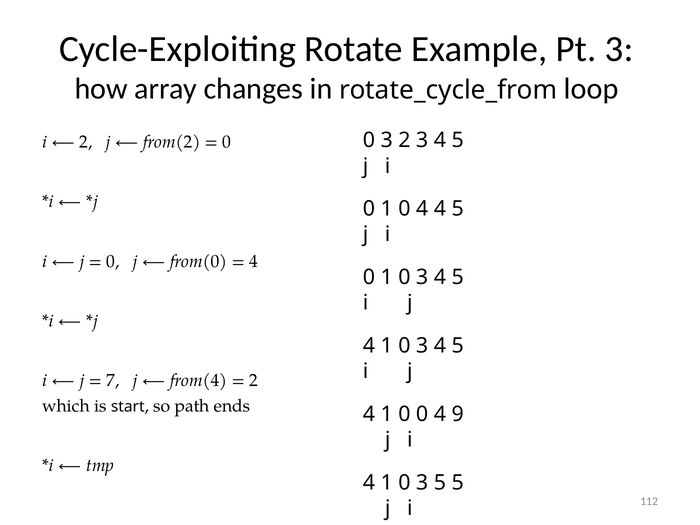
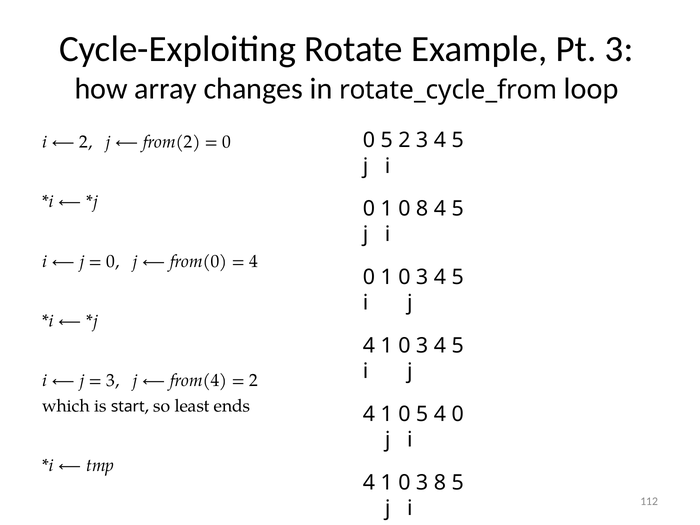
3: 3 -> 5 (387, 140)
1 0 4: 4 -> 8 (422, 209)
7: 7 -> 3 (113, 381)
path: path -> least (192, 406)
1 0 0: 0 -> 5 (422, 414)
4 9: 9 -> 0 (458, 414)
3 5: 5 -> 8 (440, 482)
